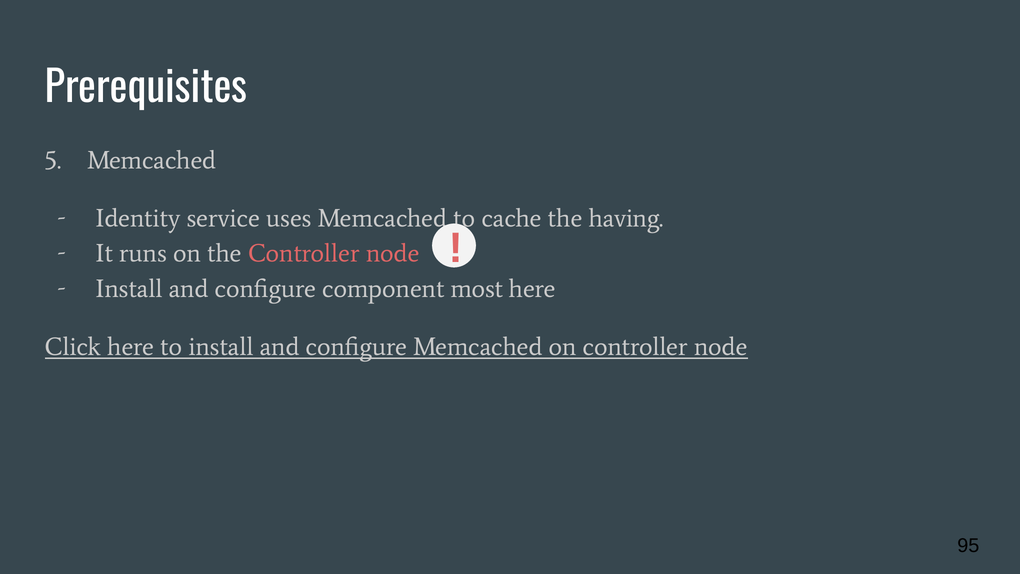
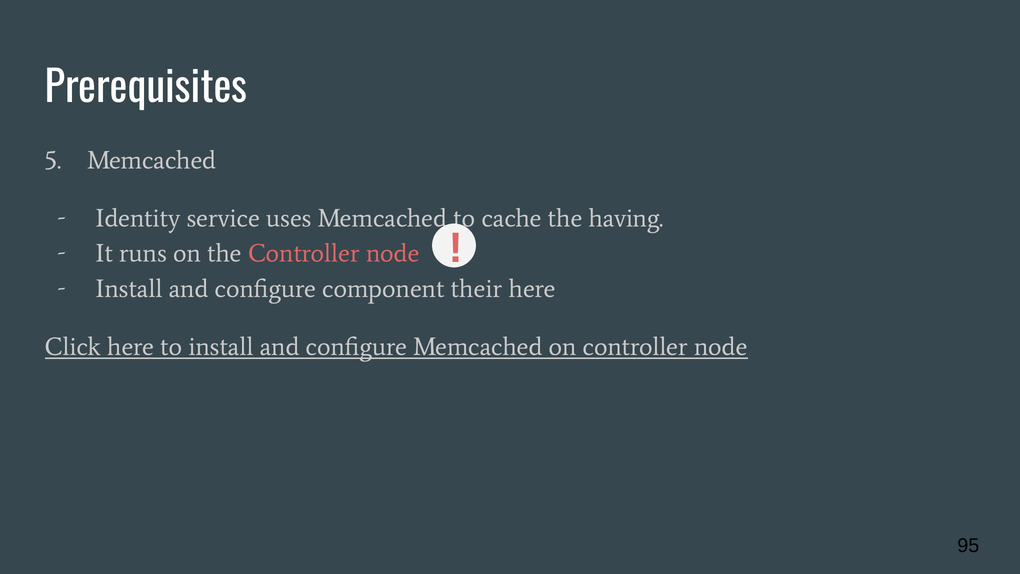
most: most -> their (477, 289)
